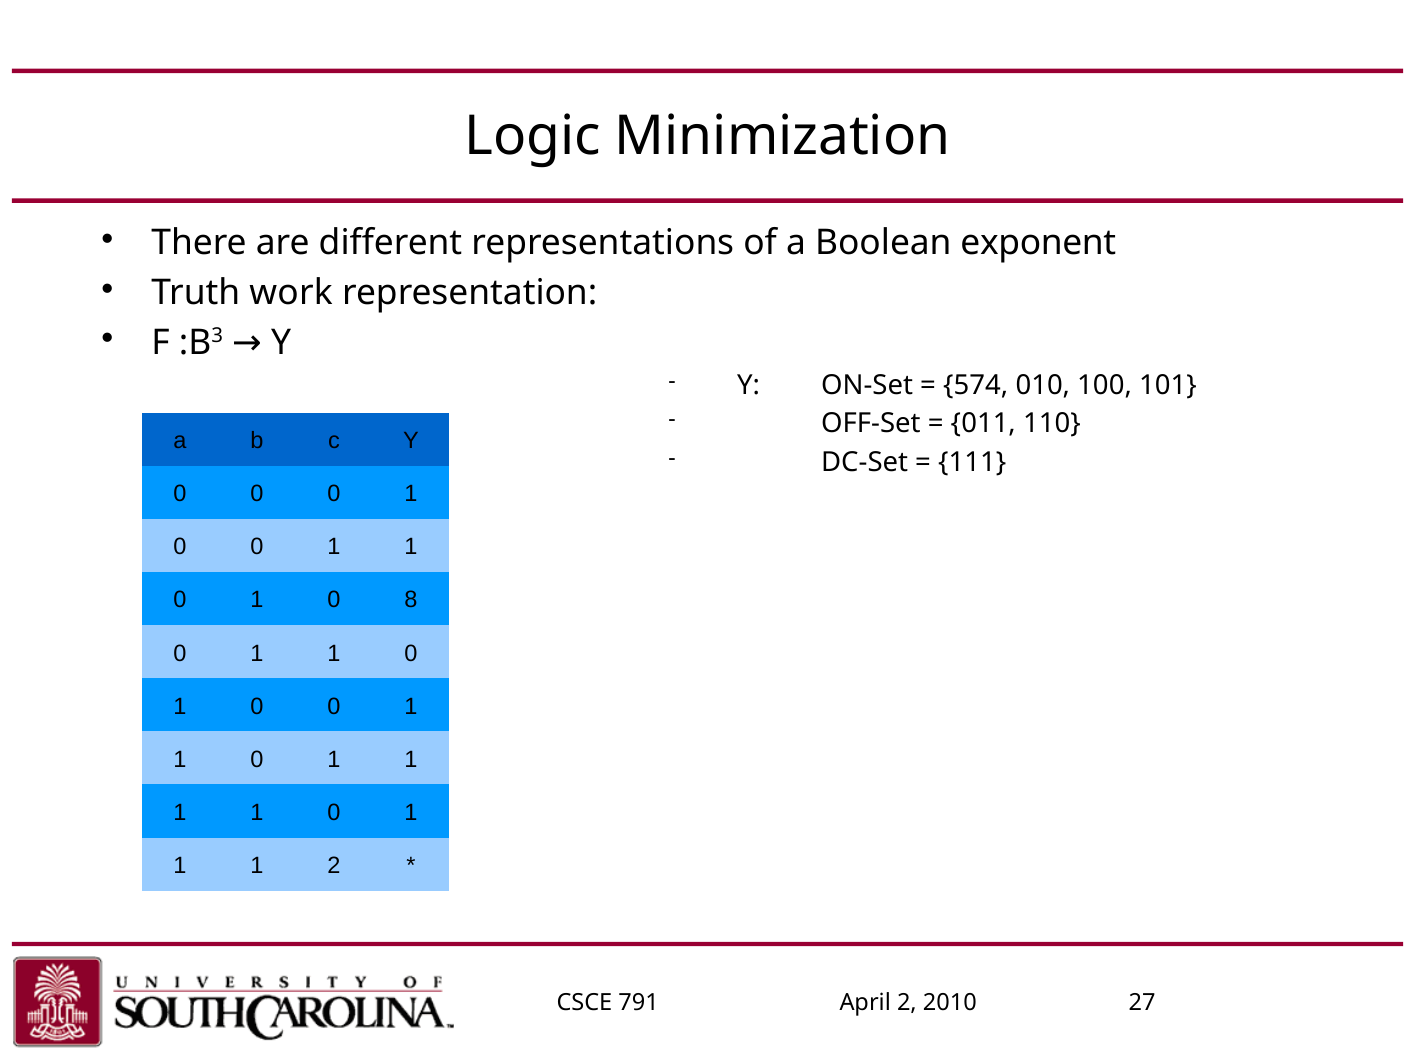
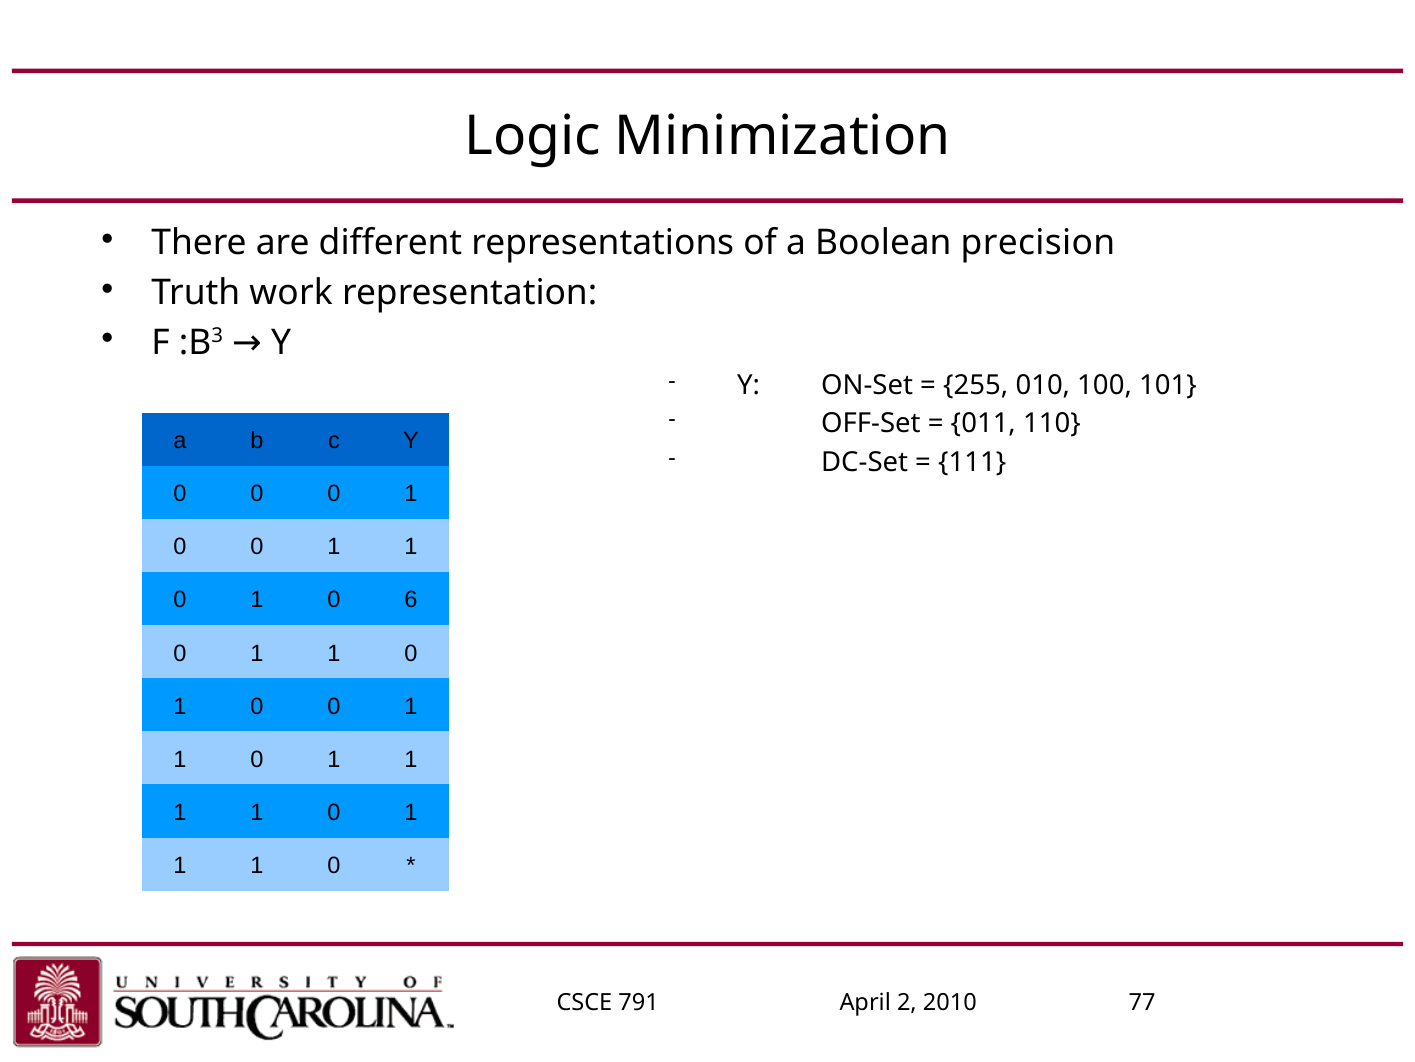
exponent: exponent -> precision (1038, 243)
574: 574 -> 255 (976, 385)
8: 8 -> 6 (411, 600)
2: 2 -> 0 (334, 865)
27: 27 -> 77 (1142, 1002)
